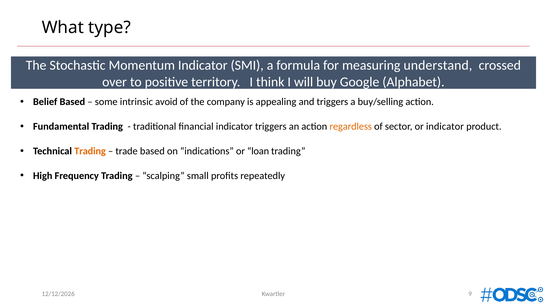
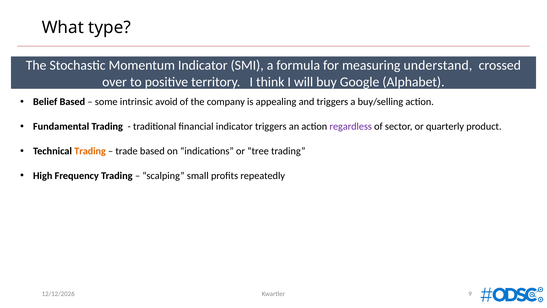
regardless colour: orange -> purple (351, 126)
or indicator: indicator -> quarterly (445, 126)
loan: loan -> tree (258, 151)
